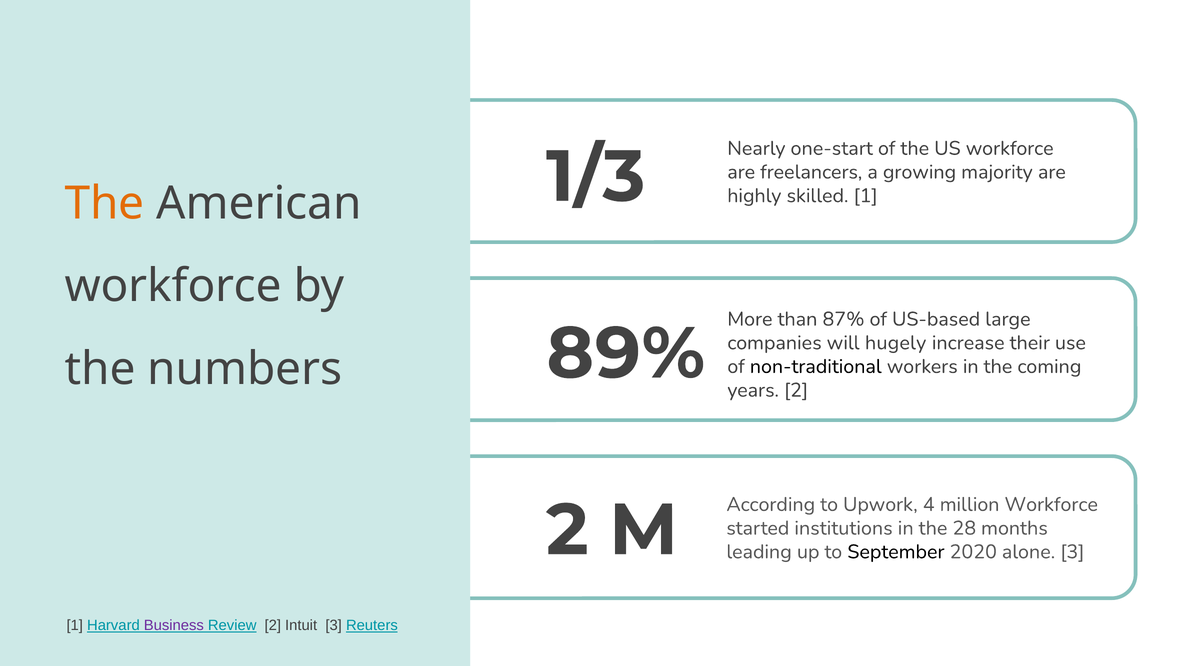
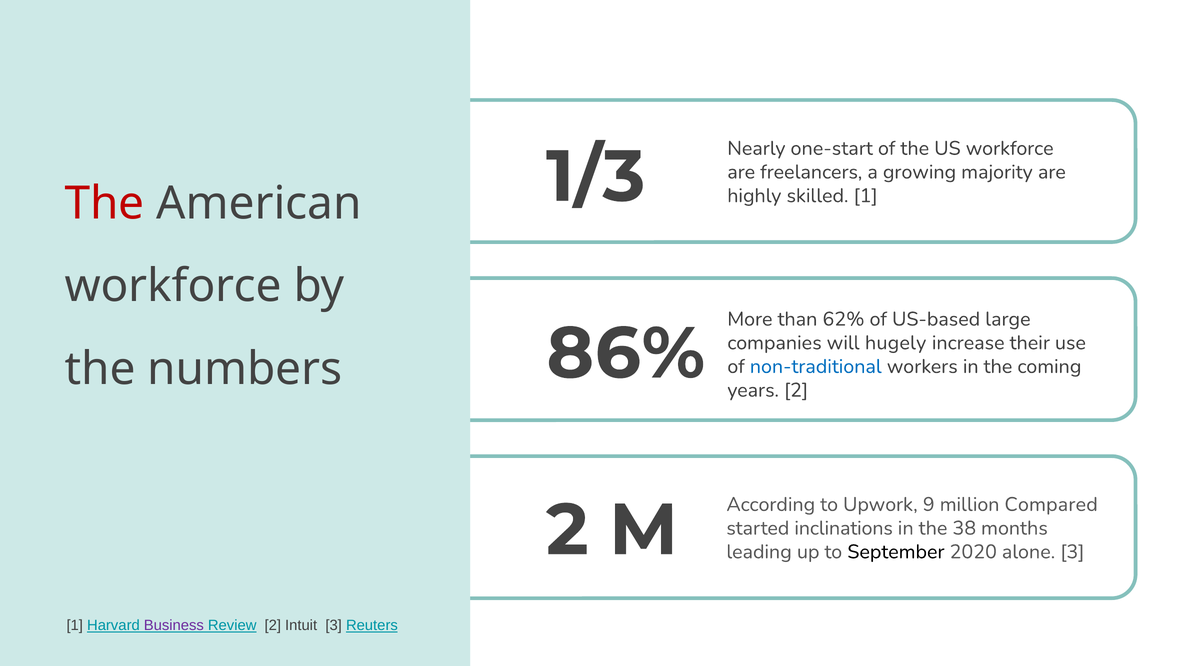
The colour: orange -> red (104, 203)
87%: 87% -> 62% (843, 319)
89%: 89% -> 86% (626, 354)
non-traditional colour: black -> blue (816, 366)
4: 4 -> 9 (929, 504)
million Workforce: Workforce -> Compared (1051, 504)
institutions: institutions -> inclinations (844, 528)
28: 28 -> 38 (964, 528)
